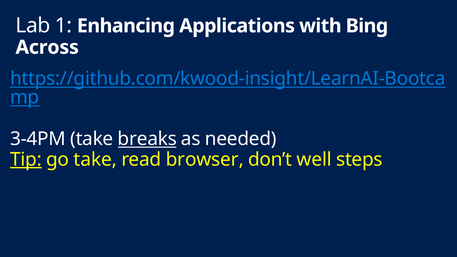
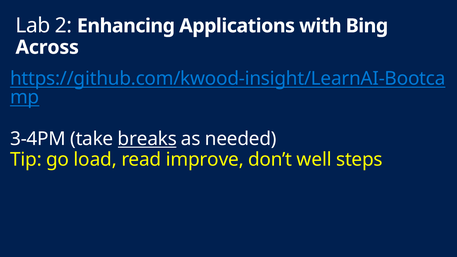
1: 1 -> 2 (63, 25)
Tip underline: present -> none (26, 160)
go take: take -> load (95, 160)
browser: browser -> improve (205, 160)
